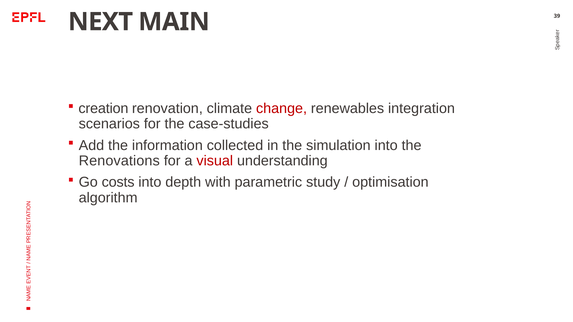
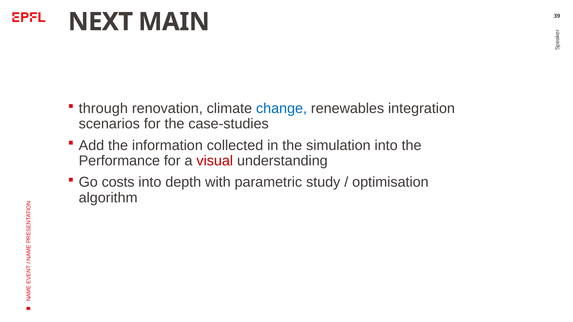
creation: creation -> through (103, 109)
change colour: red -> blue (282, 109)
Renovations: Renovations -> Performance (119, 161)
